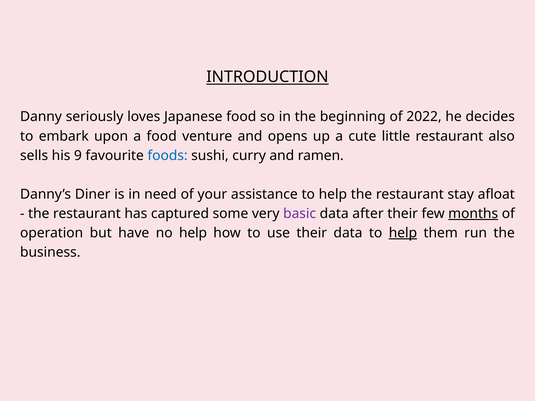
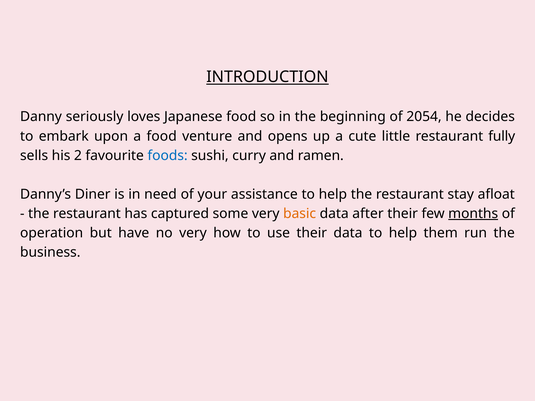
2022: 2022 -> 2054 (424, 117)
also: also -> fully (502, 136)
9: 9 -> 2 (78, 156)
basic colour: purple -> orange (300, 214)
no help: help -> very (193, 233)
help underline: present -> none (403, 233)
